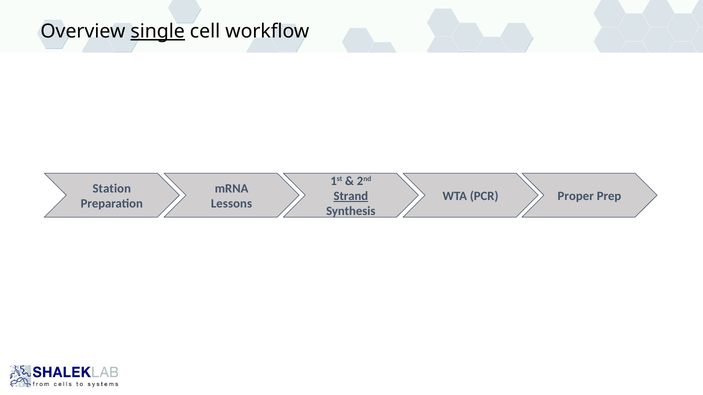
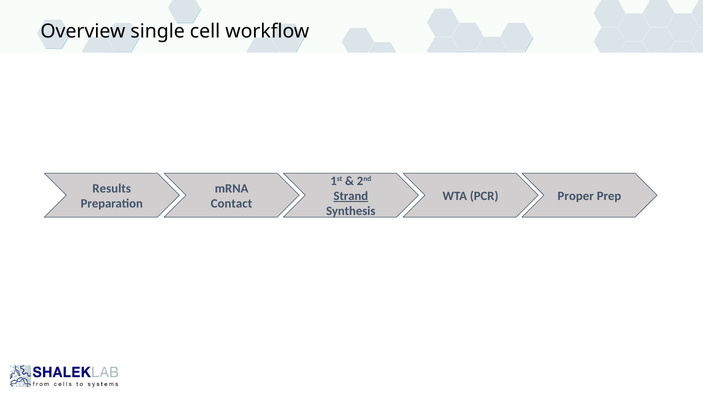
single underline: present -> none (158, 31)
Station: Station -> Results (112, 189)
Lessons: Lessons -> Contact (231, 204)
